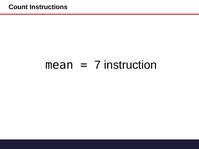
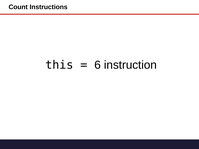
mean: mean -> this (59, 65)
7: 7 -> 6 (98, 65)
